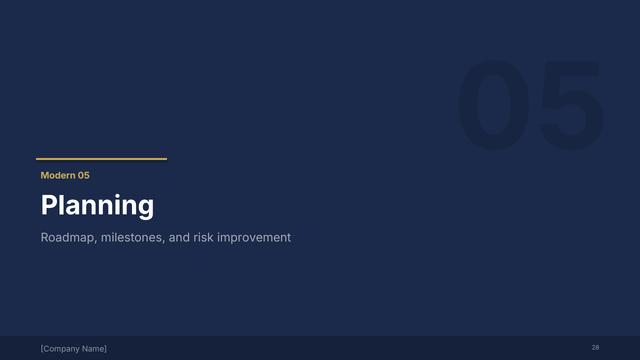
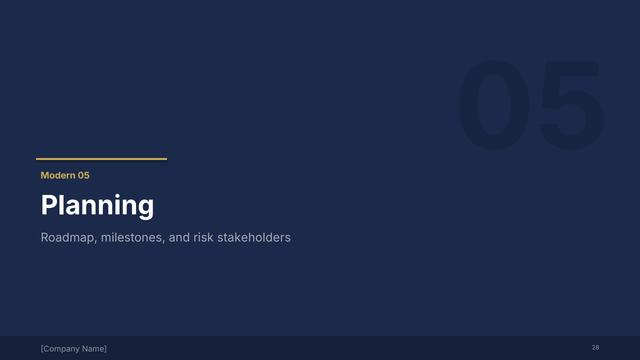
improvement: improvement -> stakeholders (254, 238)
